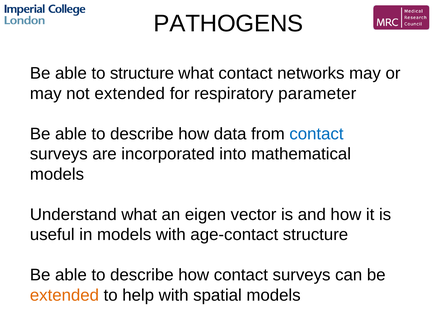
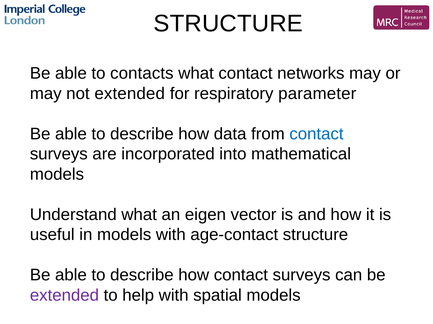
PATHOGENS: PATHOGENS -> STRUCTURE (228, 24)
to structure: structure -> contacts (142, 74)
extended colour: orange -> purple (64, 296)
